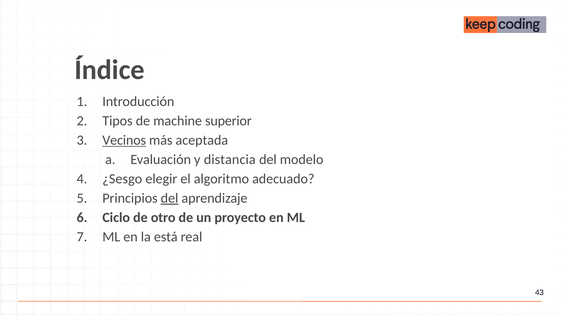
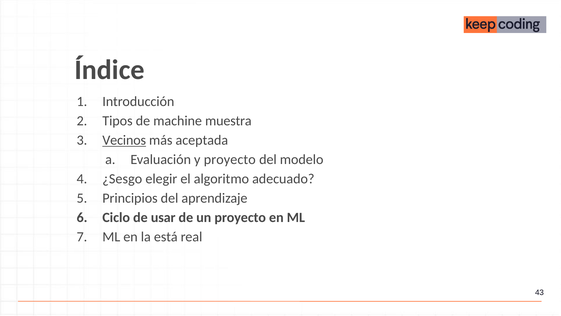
superior: superior -> muestra (228, 121)
y distancia: distancia -> proyecto (230, 159)
del underline: present -> none (170, 198)
otro: otro -> usar (163, 217)
